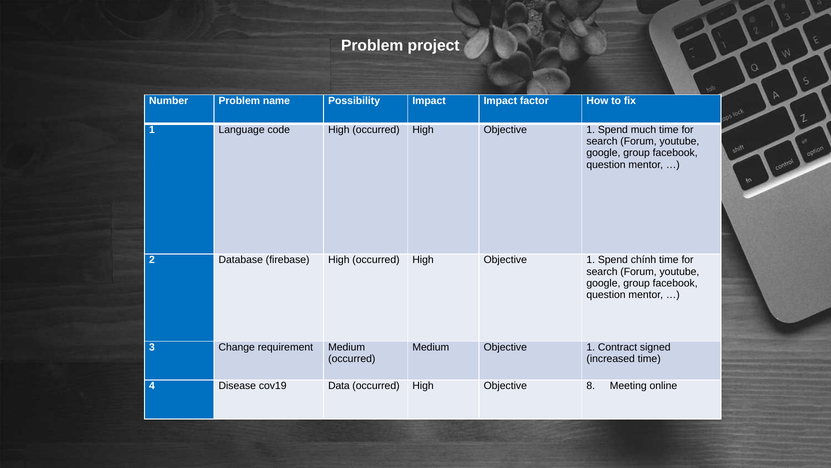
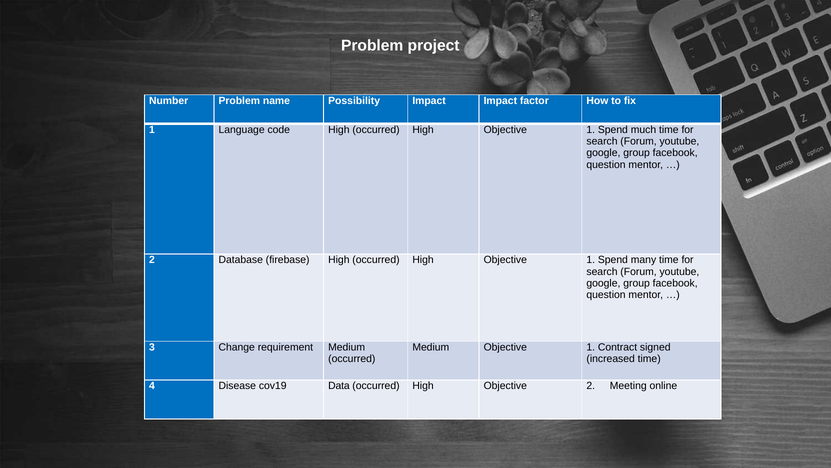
chính: chính -> many (644, 260)
Objective 8: 8 -> 2 (591, 386)
